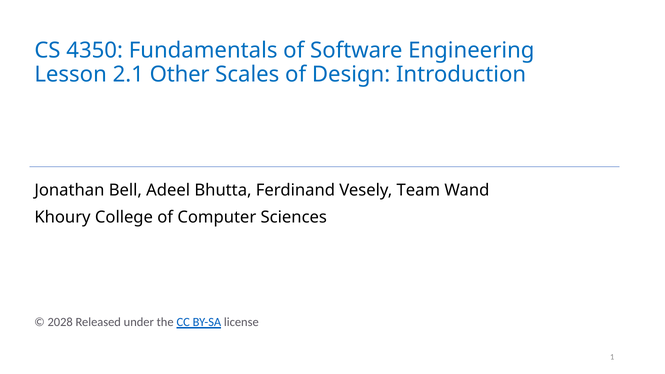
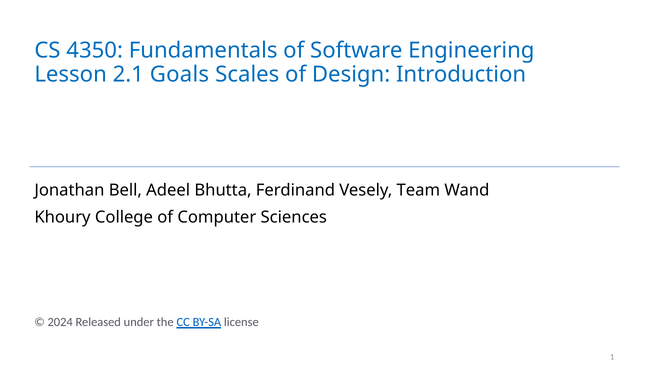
Other: Other -> Goals (179, 75)
2028: 2028 -> 2024 (60, 322)
